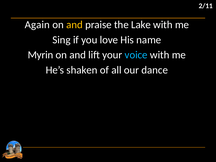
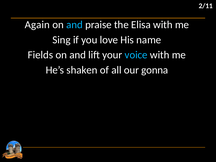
and colour: yellow -> light blue (74, 25)
Lake: Lake -> Elisa (141, 25)
Myrin: Myrin -> Fields (40, 55)
dance: dance -> gonna (155, 70)
